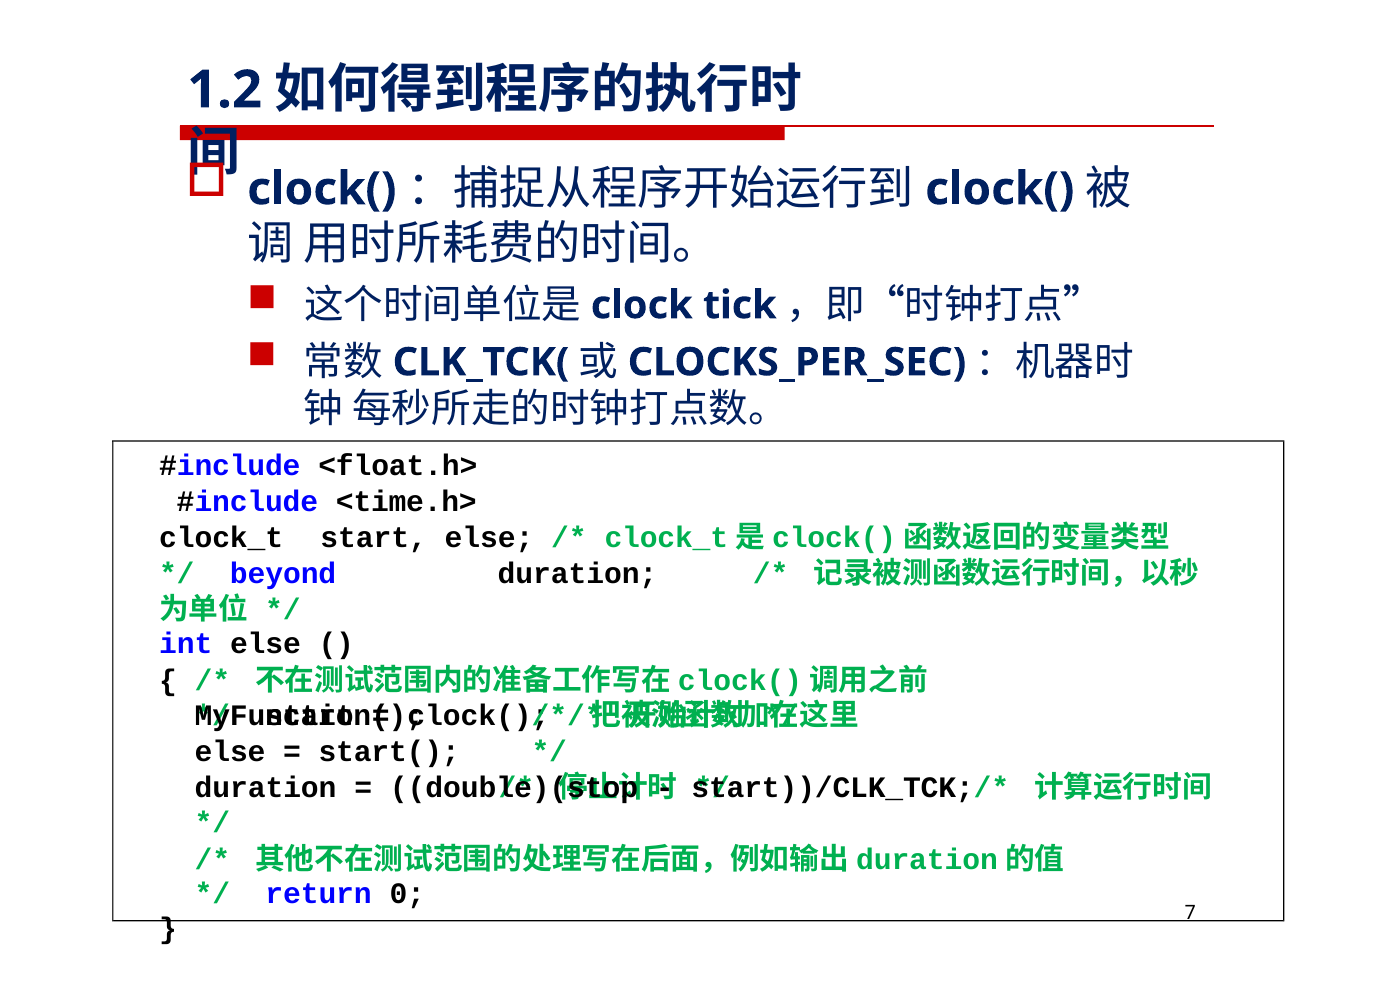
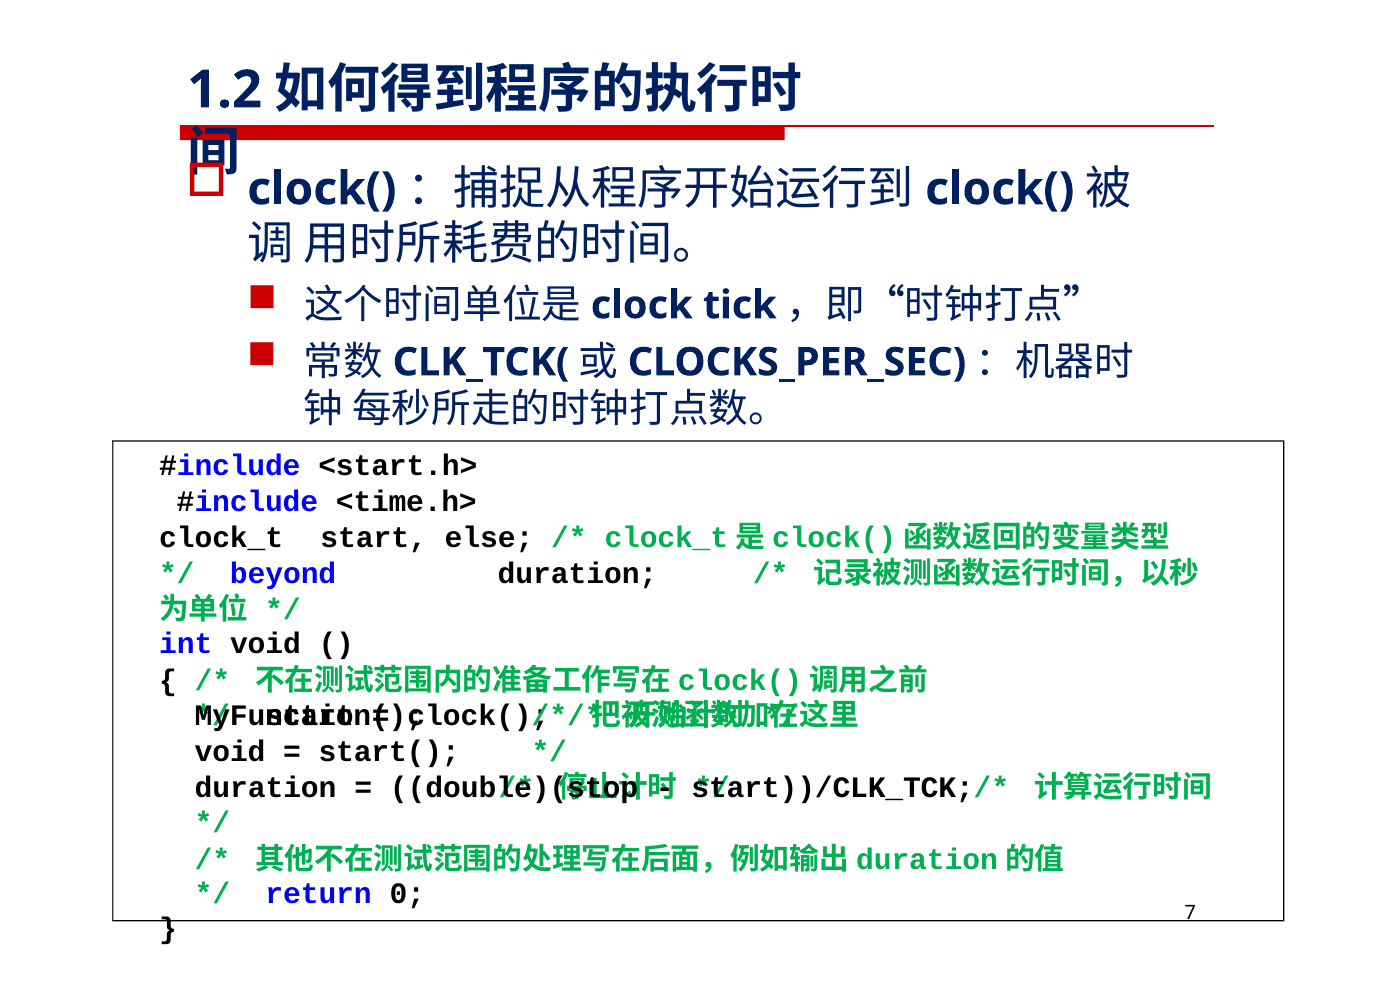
<float.h>: <float.h> -> <start.h> (398, 466)
int else: else -> void (265, 644)
else: else -> void (230, 752)
